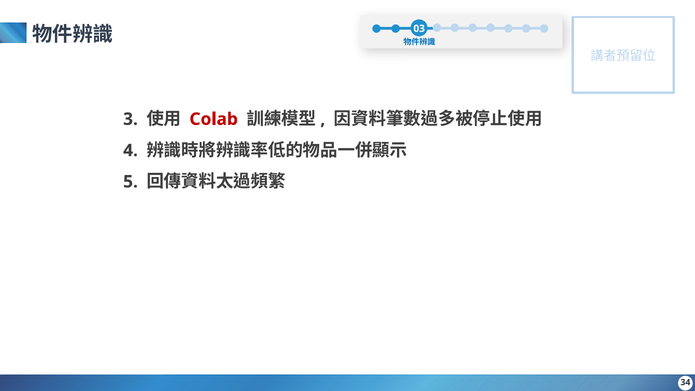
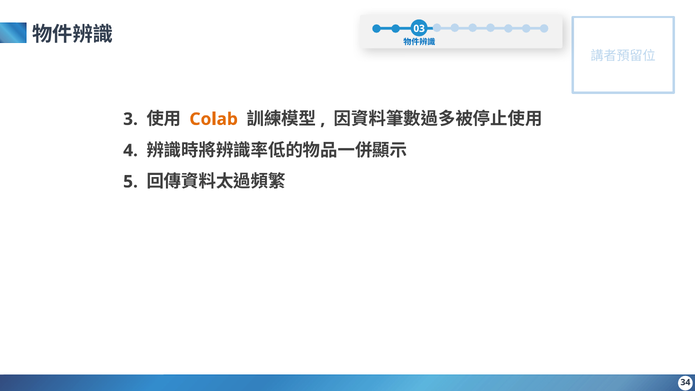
Colab colour: red -> orange (214, 119)
